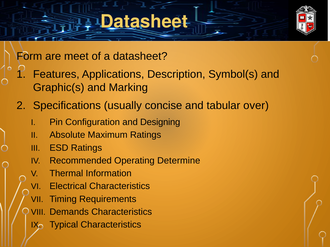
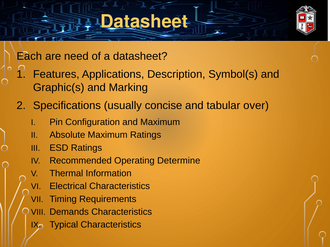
Form: Form -> Each (29, 56)
meet: meet -> need (76, 56)
and Designing: Designing -> Maximum (160, 122)
